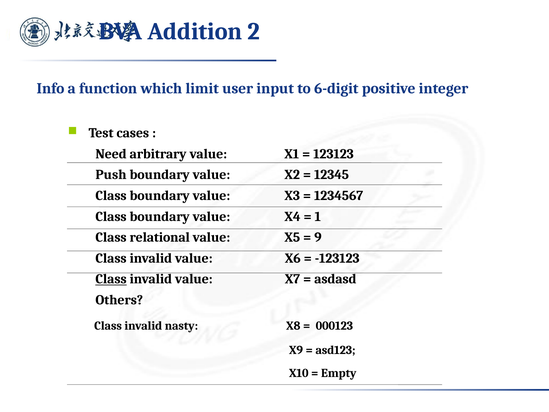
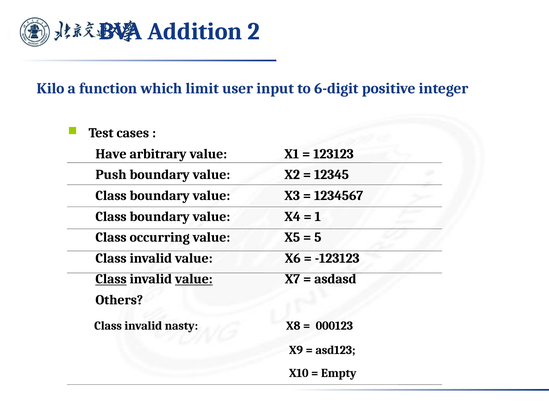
Info: Info -> Kilo (50, 88)
Need: Need -> Have (111, 154)
relational: relational -> occurring (160, 237)
9: 9 -> 5 (318, 237)
value underline: none -> present (194, 279)
